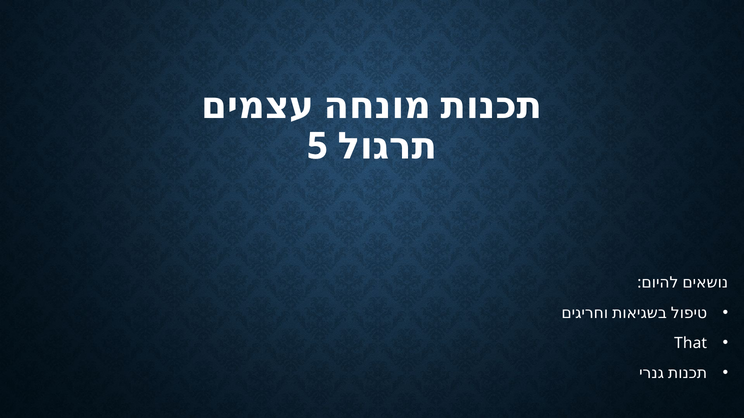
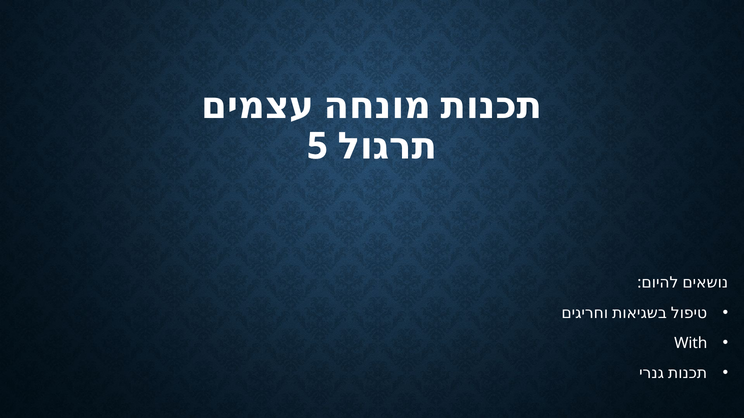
That: That -> With (691, 343)
